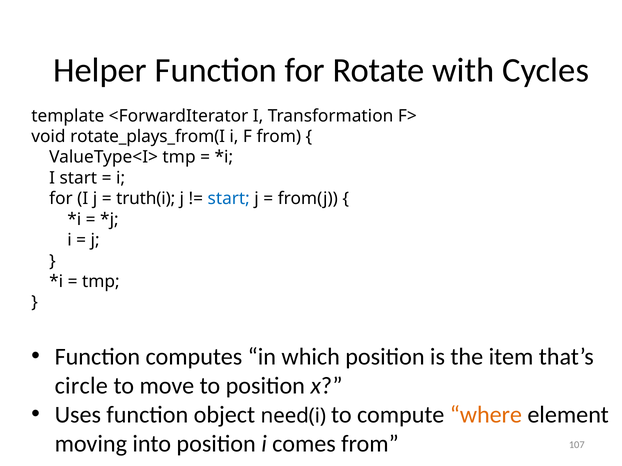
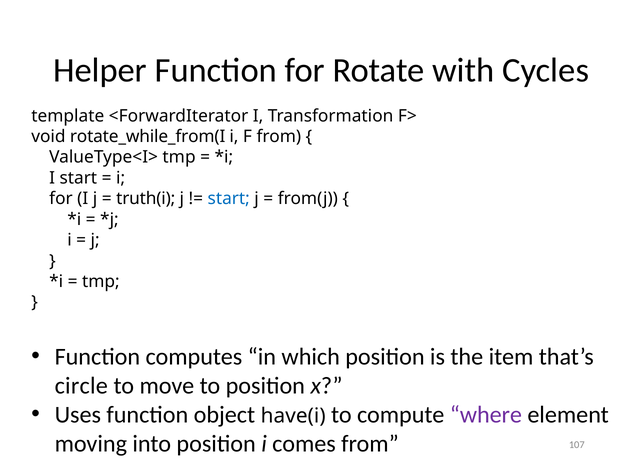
rotate_plays_from(I: rotate_plays_from(I -> rotate_while_from(I (148, 137)
need(i: need(i -> have(i (293, 416)
where colour: orange -> purple (486, 415)
